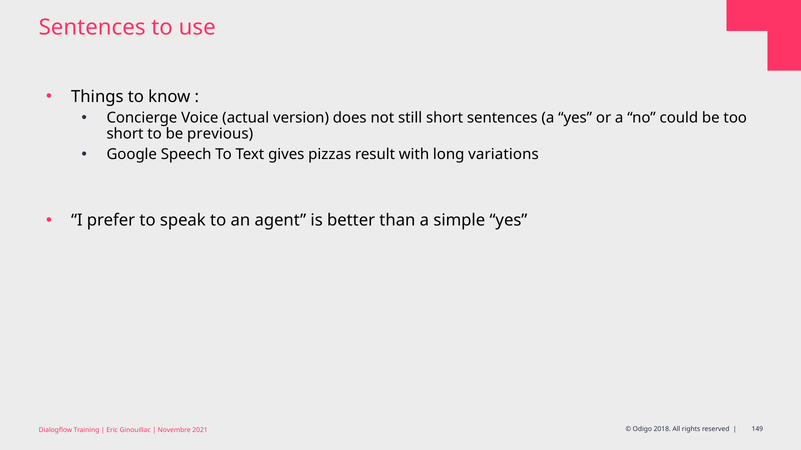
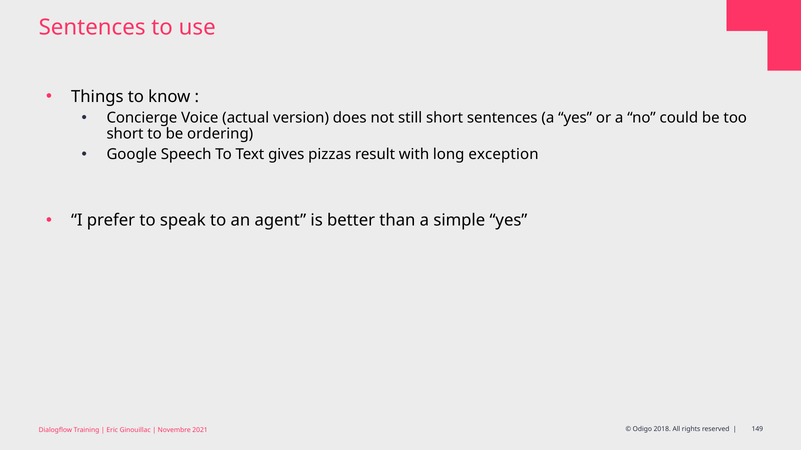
previous: previous -> ordering (220, 134)
variations: variations -> exception (503, 155)
